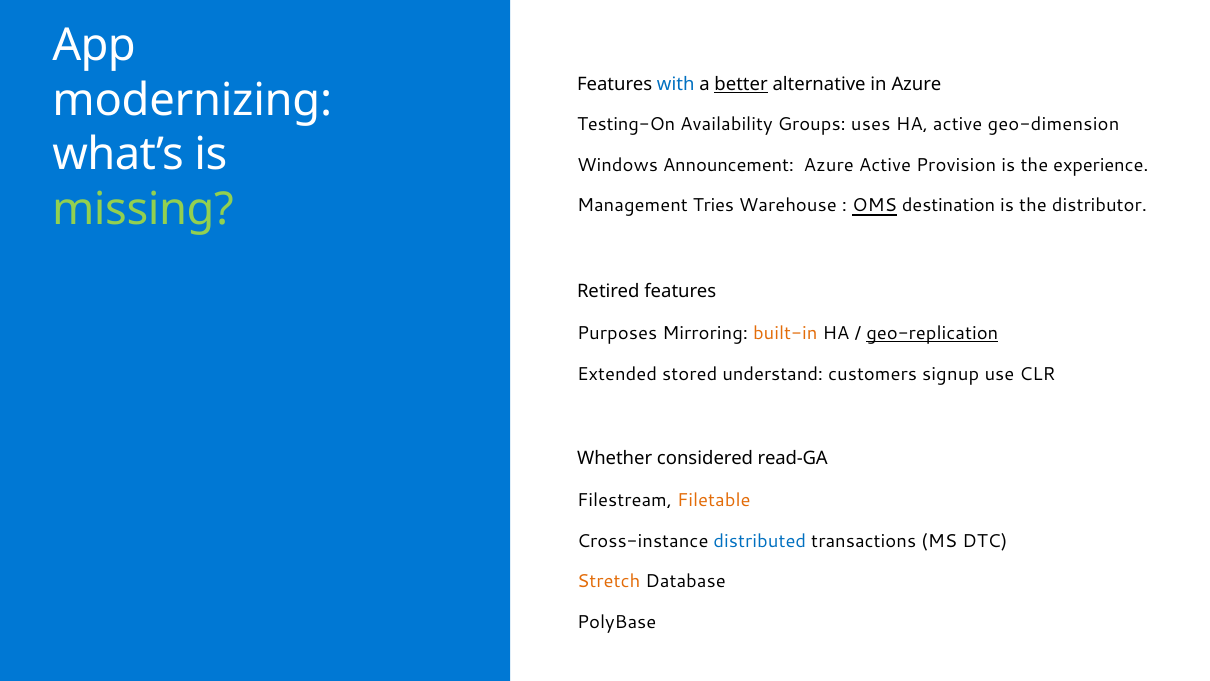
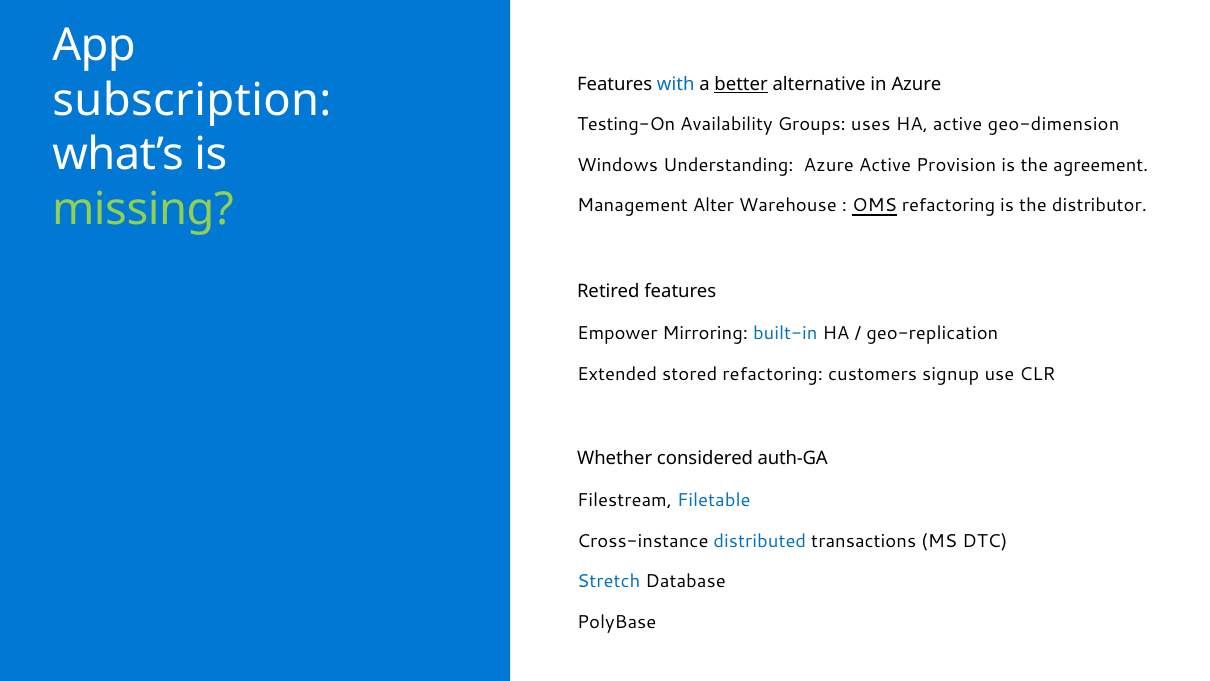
modernizing: modernizing -> subscription (192, 100)
Announcement: Announcement -> Understanding (728, 165)
experience: experience -> agreement (1101, 165)
Tries: Tries -> Alter (713, 206)
OMS destination: destination -> refactoring (949, 206)
Purposes: Purposes -> Empower (617, 334)
built-in colour: orange -> blue (785, 334)
geo-replication underline: present -> none (932, 334)
stored understand: understand -> refactoring (773, 374)
read-GA: read-GA -> auth-GA (793, 458)
Filetable colour: orange -> blue (714, 500)
Stretch colour: orange -> blue (609, 581)
